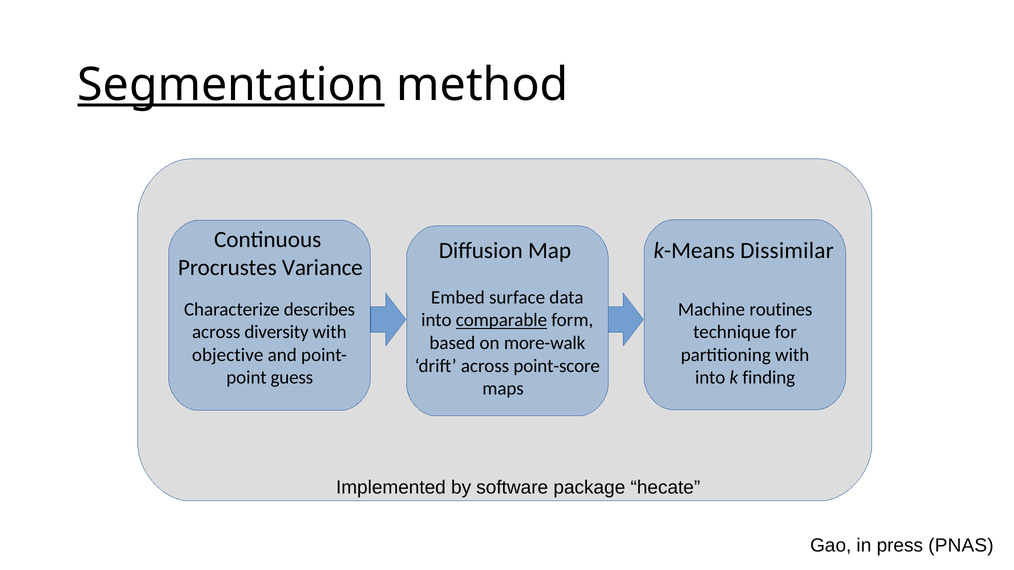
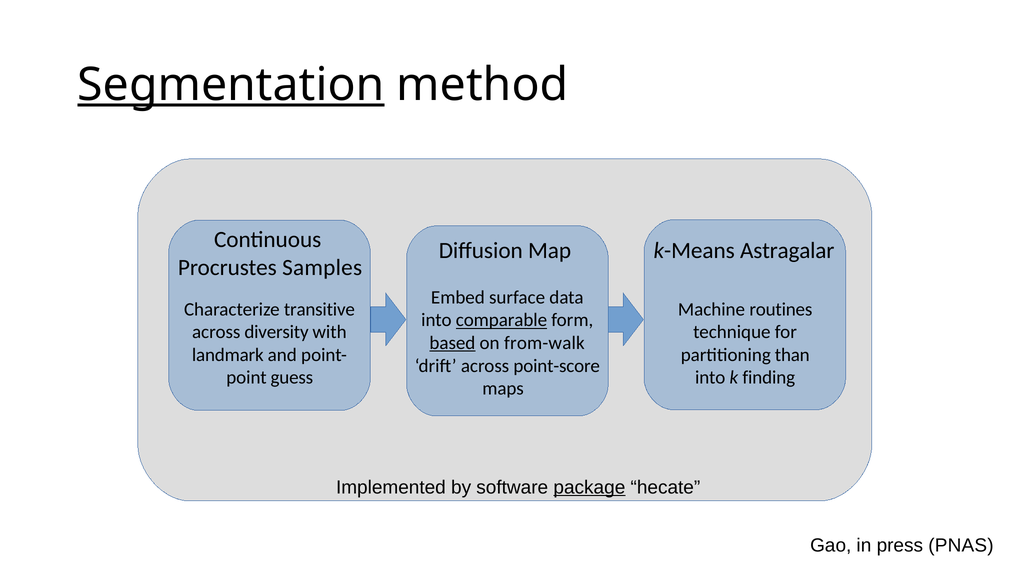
Dissimilar: Dissimilar -> Astragalar (787, 251)
Variance: Variance -> Samples (322, 268)
describes: describes -> transitive (319, 309)
based underline: none -> present (452, 343)
more-walk: more-walk -> from-walk (544, 343)
objective: objective -> landmark (228, 355)
partitioning with: with -> than (792, 355)
package underline: none -> present (589, 488)
